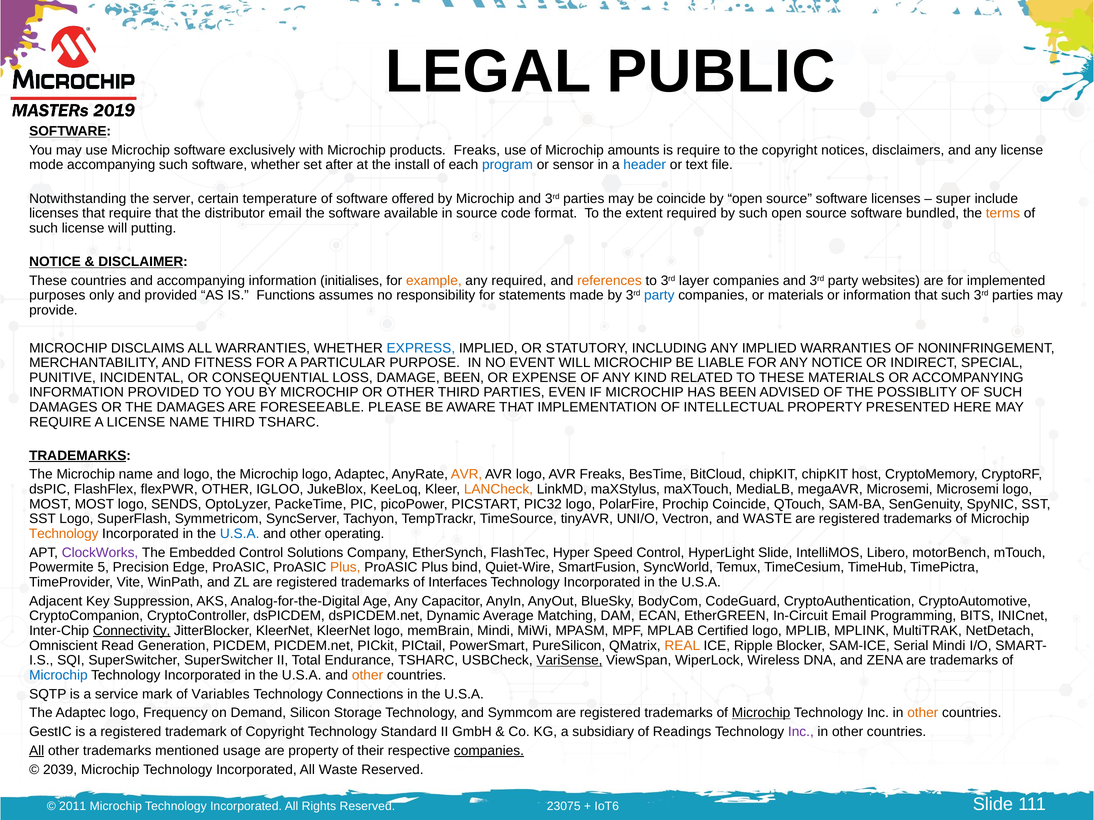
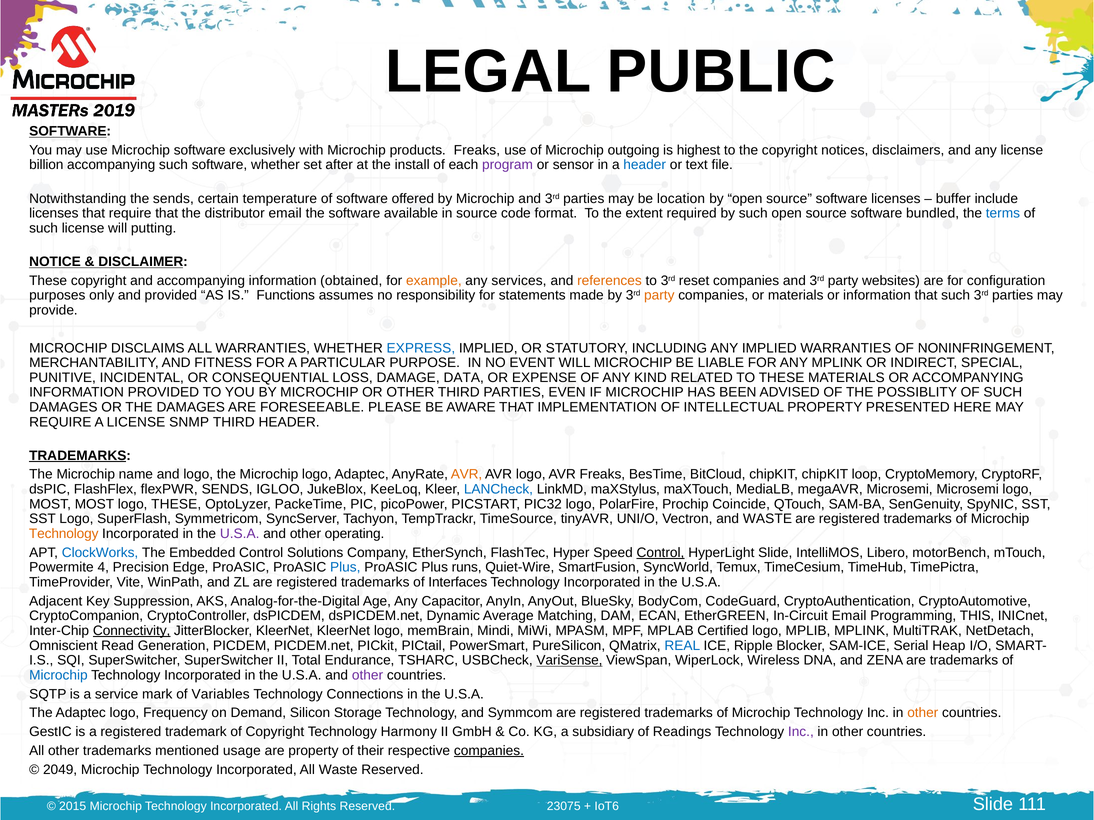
amounts: amounts -> outgoing (634, 150)
is require: require -> highest (698, 150)
mode: mode -> billion (46, 165)
program colour: blue -> purple (508, 165)
the server: server -> sends (173, 199)
be coincide: coincide -> location (681, 199)
super: super -> buffer (953, 199)
terms colour: orange -> blue (1003, 214)
These countries: countries -> copyright (99, 281)
initialises: initialises -> obtained (351, 281)
any required: required -> services (519, 281)
layer: layer -> reset (694, 281)
implemented: implemented -> configuration (1006, 281)
party colour: blue -> orange (659, 296)
ANY NOTICE: NOTICE -> MPLINK (837, 363)
DAMAGE BEEN: BEEN -> DATA (464, 378)
LICENSE NAME: NAME -> SNMP (189, 422)
THIRD TSHARC: TSHARC -> HEADER (289, 422)
host: host -> loop (867, 475)
flexPWR OTHER: OTHER -> SENDS (227, 490)
LANCheck colour: orange -> blue (498, 490)
logo SENDS: SENDS -> THESE (176, 504)
U.S.A colour: blue -> purple (240, 534)
ClockWorks colour: purple -> blue (100, 553)
Control underline: none -> present (660, 553)
5: 5 -> 4 (103, 568)
Plus colour: orange -> blue (345, 568)
bind: bind -> runs (467, 568)
BITS: BITS -> THIS (977, 616)
REAL colour: orange -> blue (682, 646)
Serial Mindi: Mindi -> Heap (949, 646)
other colour: orange -> purple (368, 676)
Microchip underline: present -> none (761, 713)
Standard: Standard -> Harmony (409, 732)
All underline: present -> none (37, 751)
2039: 2039 -> 2049 (60, 770)
2011: 2011 -> 2015 (73, 807)
